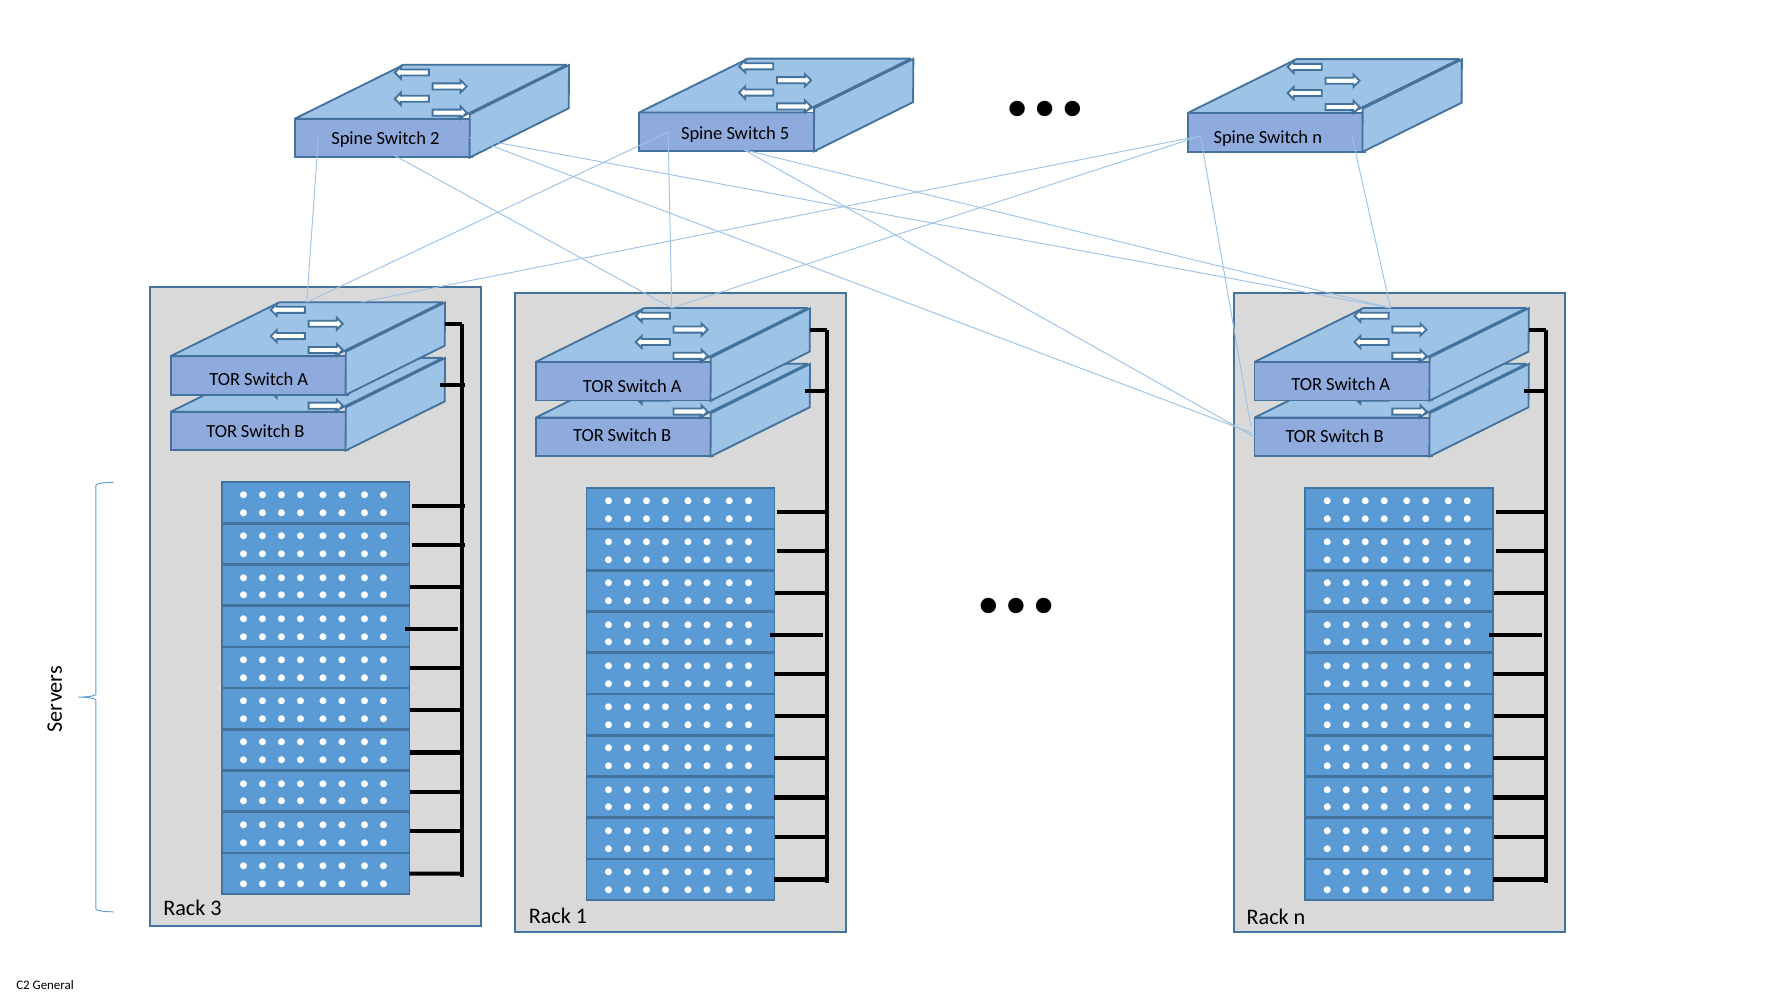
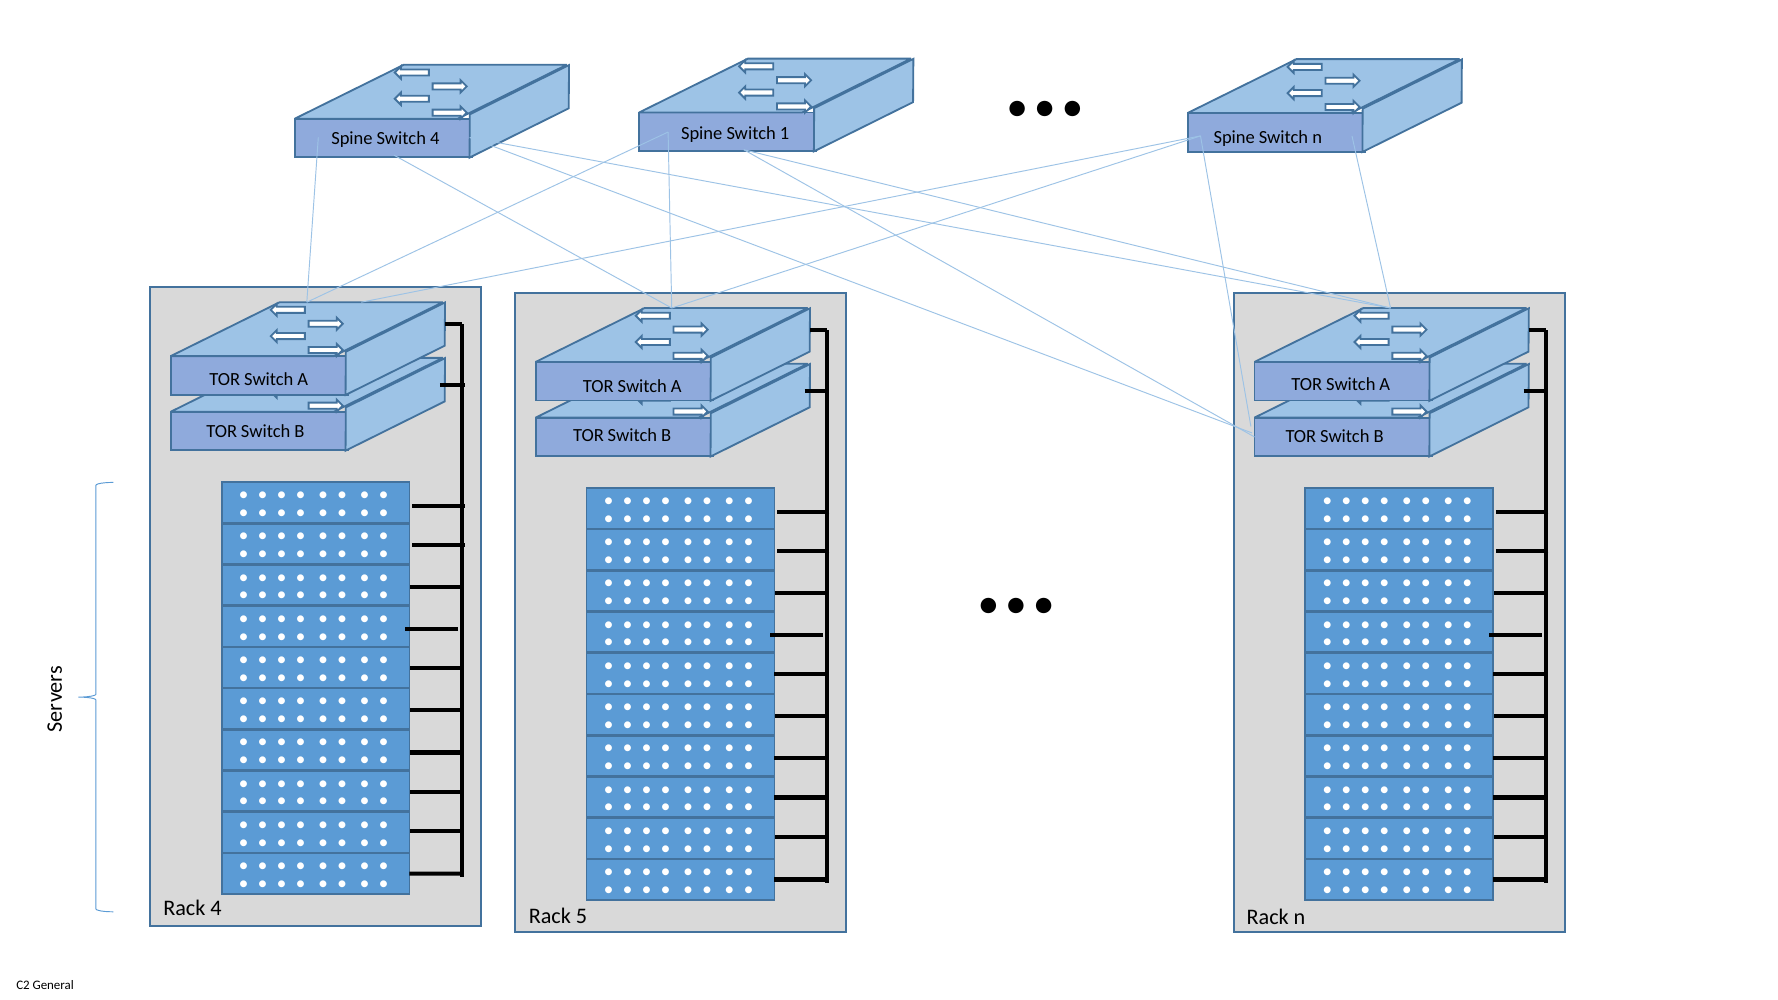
Switch 2: 2 -> 4 (435, 139)
5: 5 -> 1 (785, 133)
Rack 3: 3 -> 4 (216, 908)
1: 1 -> 5 (581, 917)
